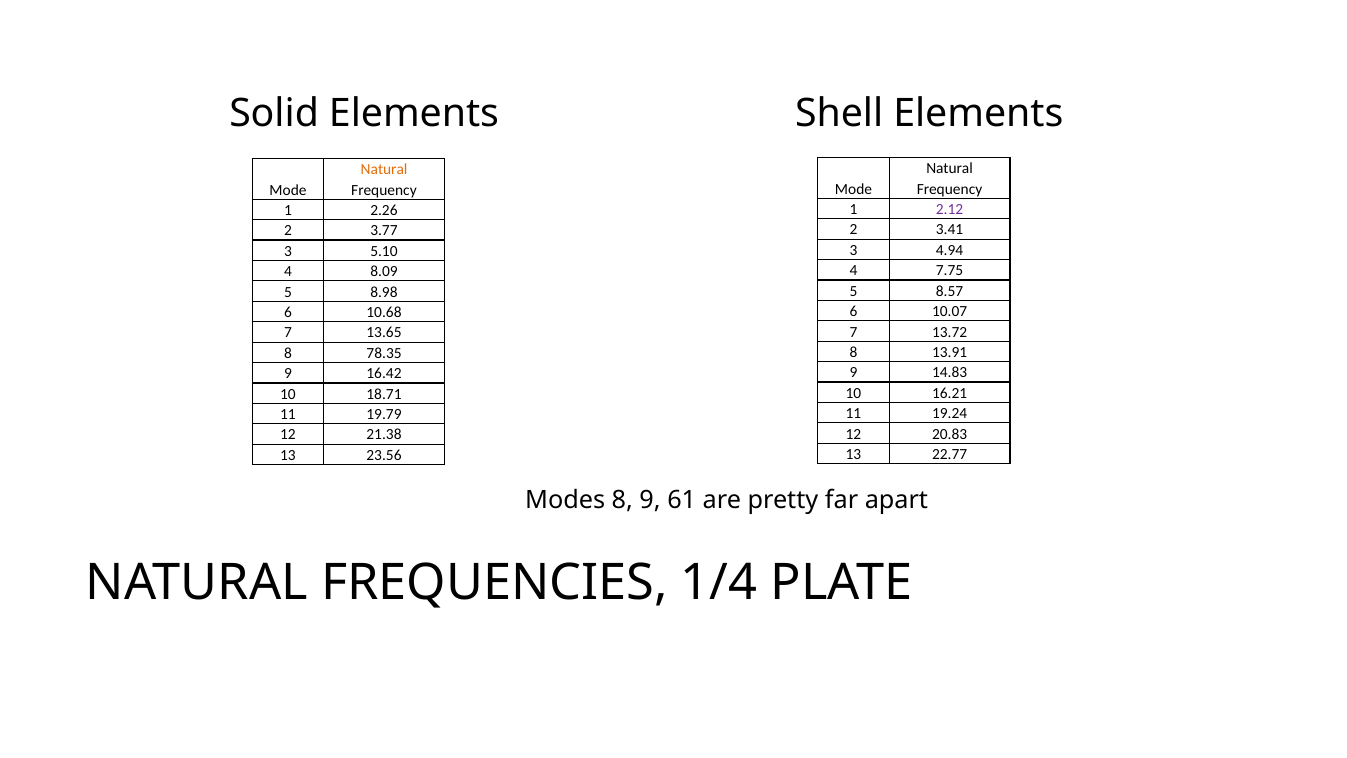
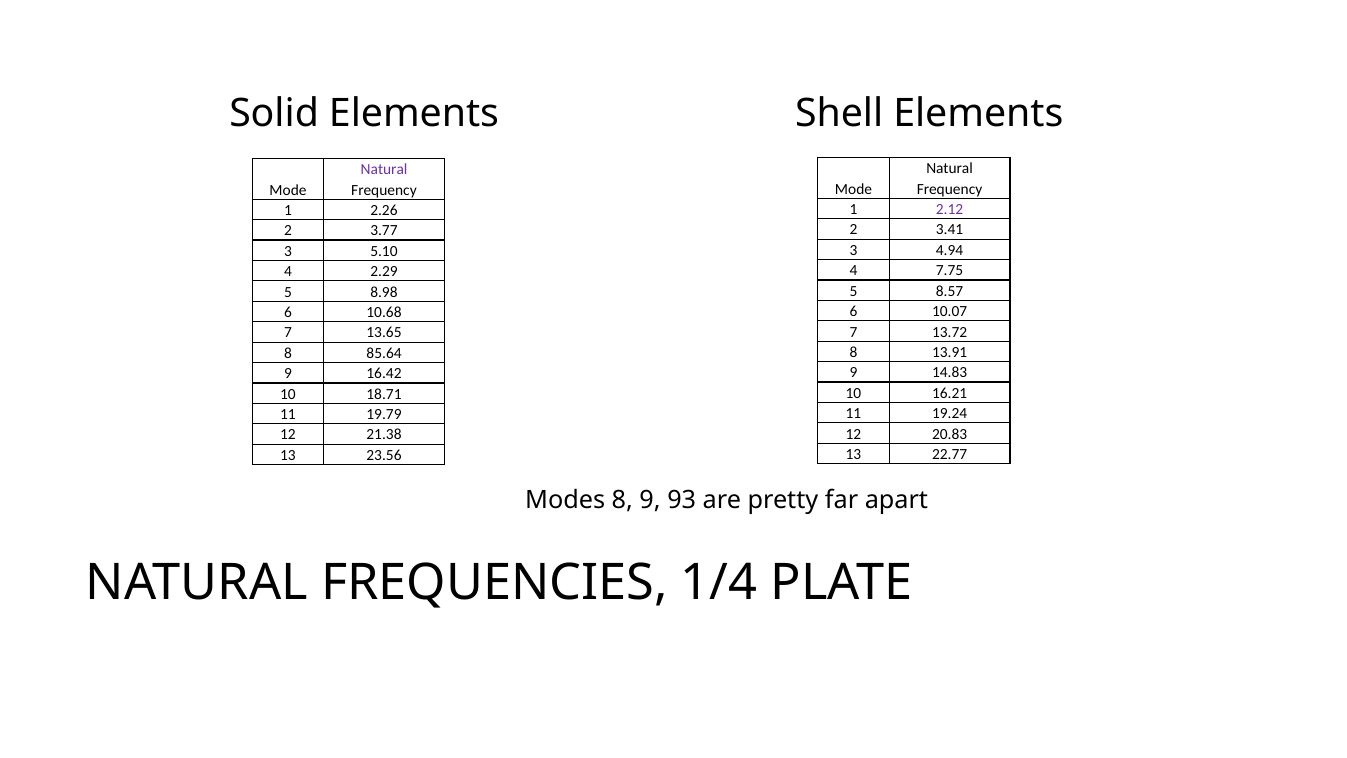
Natural colour: orange -> purple (384, 169)
8.09: 8.09 -> 2.29 (384, 271)
78.35: 78.35 -> 85.64 (384, 353)
61: 61 -> 93 (682, 500)
